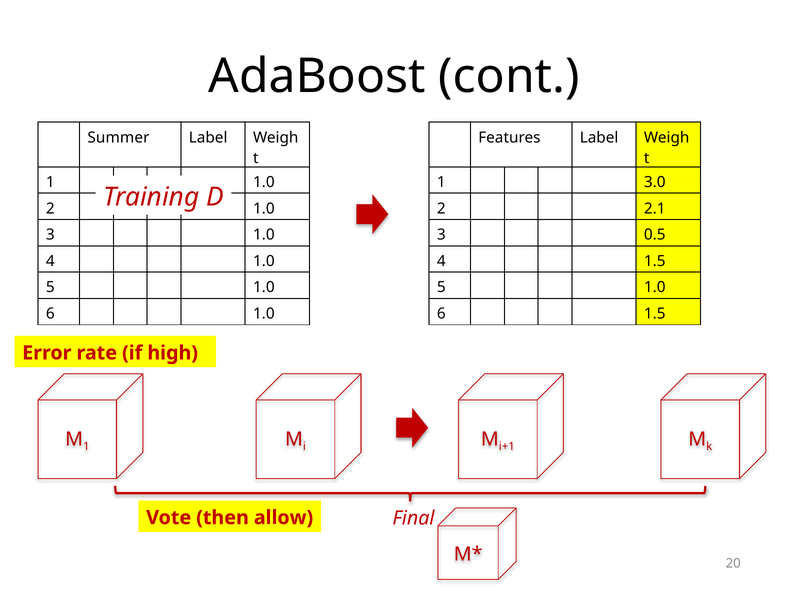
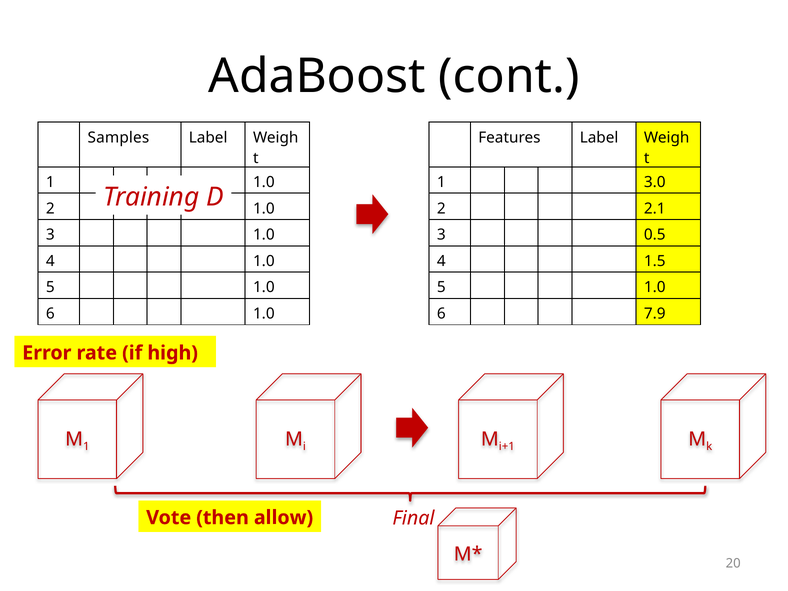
Summer: Summer -> Samples (118, 137)
6 1.5: 1.5 -> 7.9 (655, 314)
